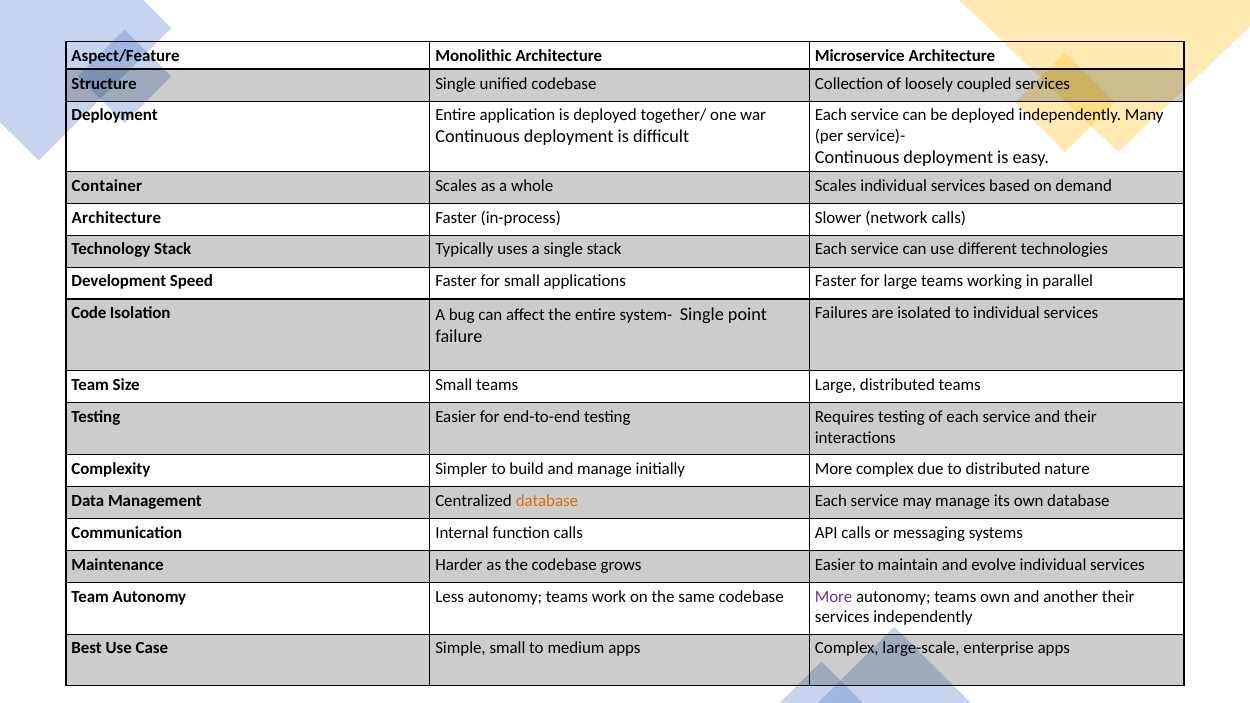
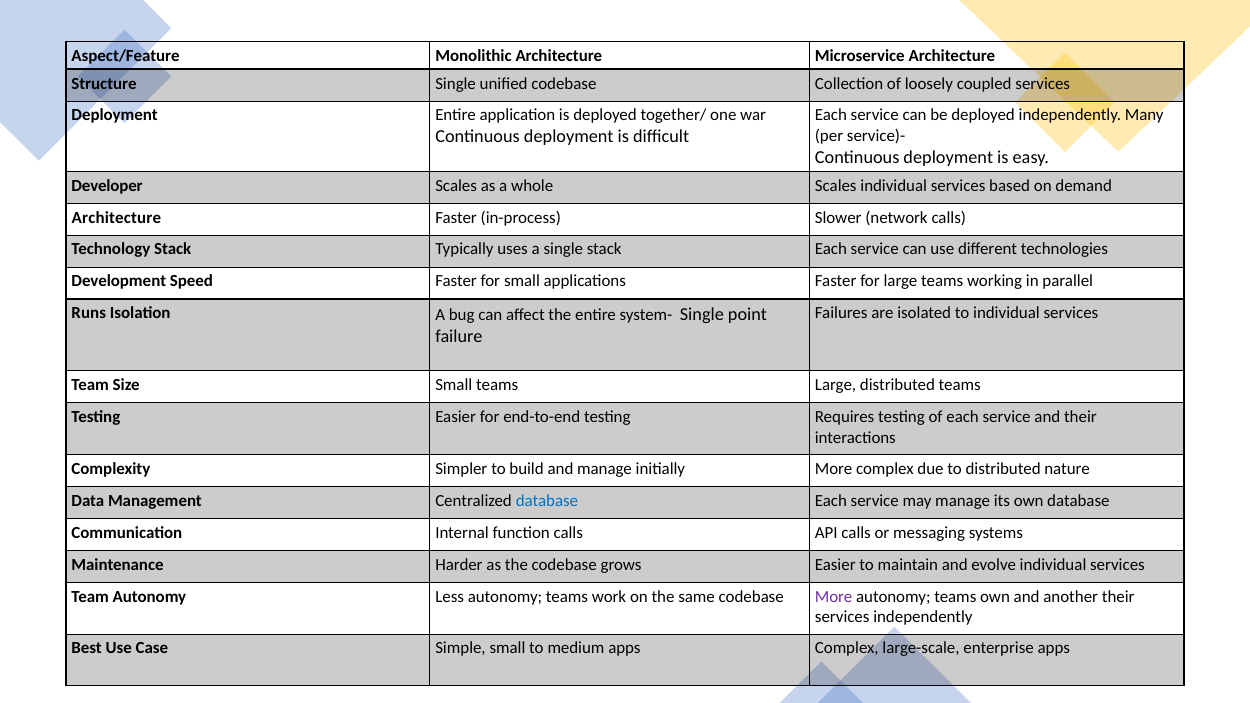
Container: Container -> Developer (107, 186)
Code: Code -> Runs (89, 313)
database colour: orange -> blue (547, 501)
